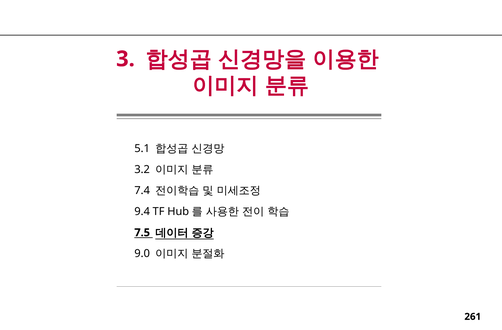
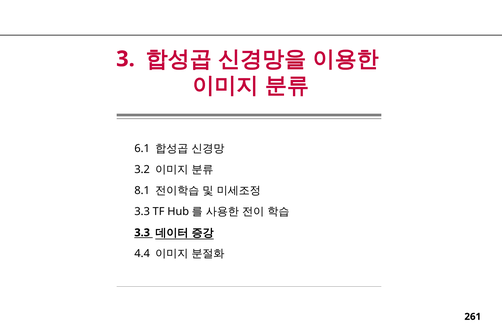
5.1: 5.1 -> 6.1 (142, 148)
7.4: 7.4 -> 8.1 (142, 190)
9.4: 9.4 -> 3.3 (142, 211)
7.5: 7.5 -> 3.3 (142, 232)
9.0: 9.0 -> 4.4 (142, 253)
